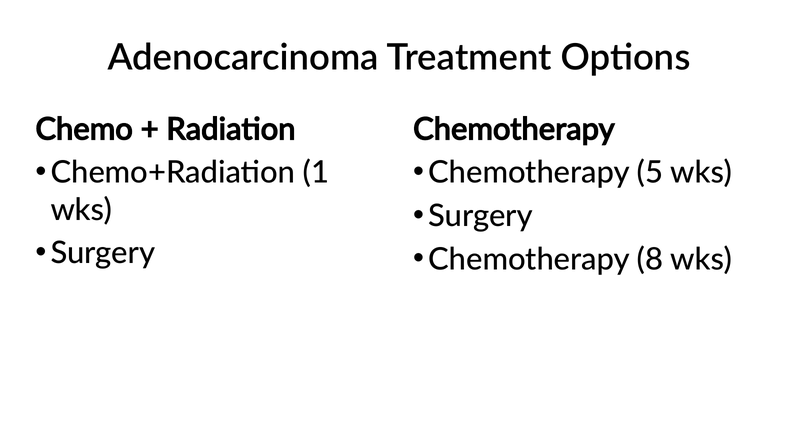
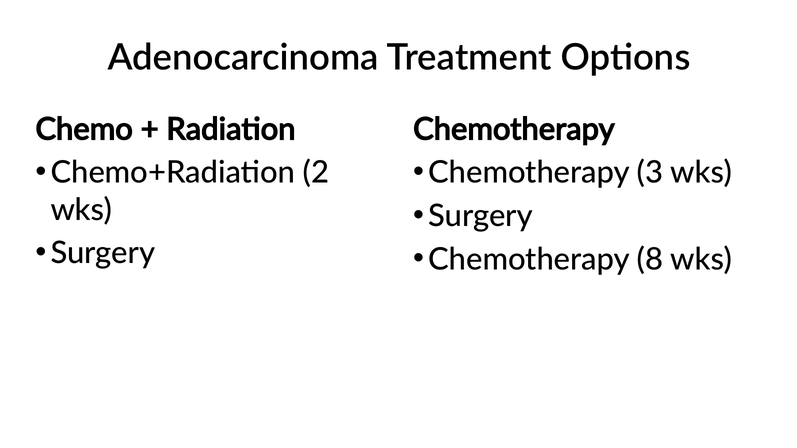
1: 1 -> 2 (316, 173)
5: 5 -> 3 (650, 173)
